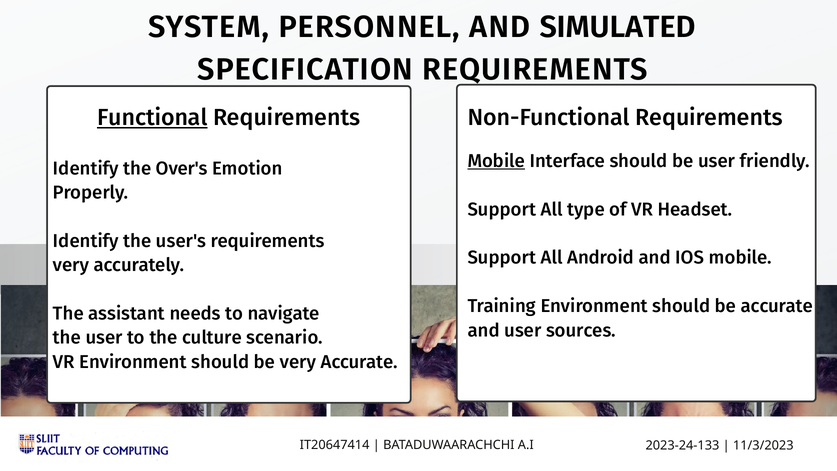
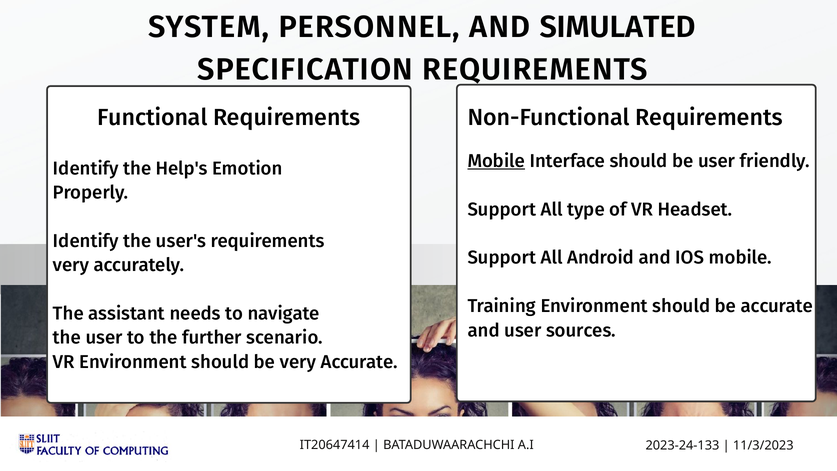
Functional underline: present -> none (152, 118)
Over's: Over's -> Help's (182, 168)
culture: culture -> further (212, 338)
